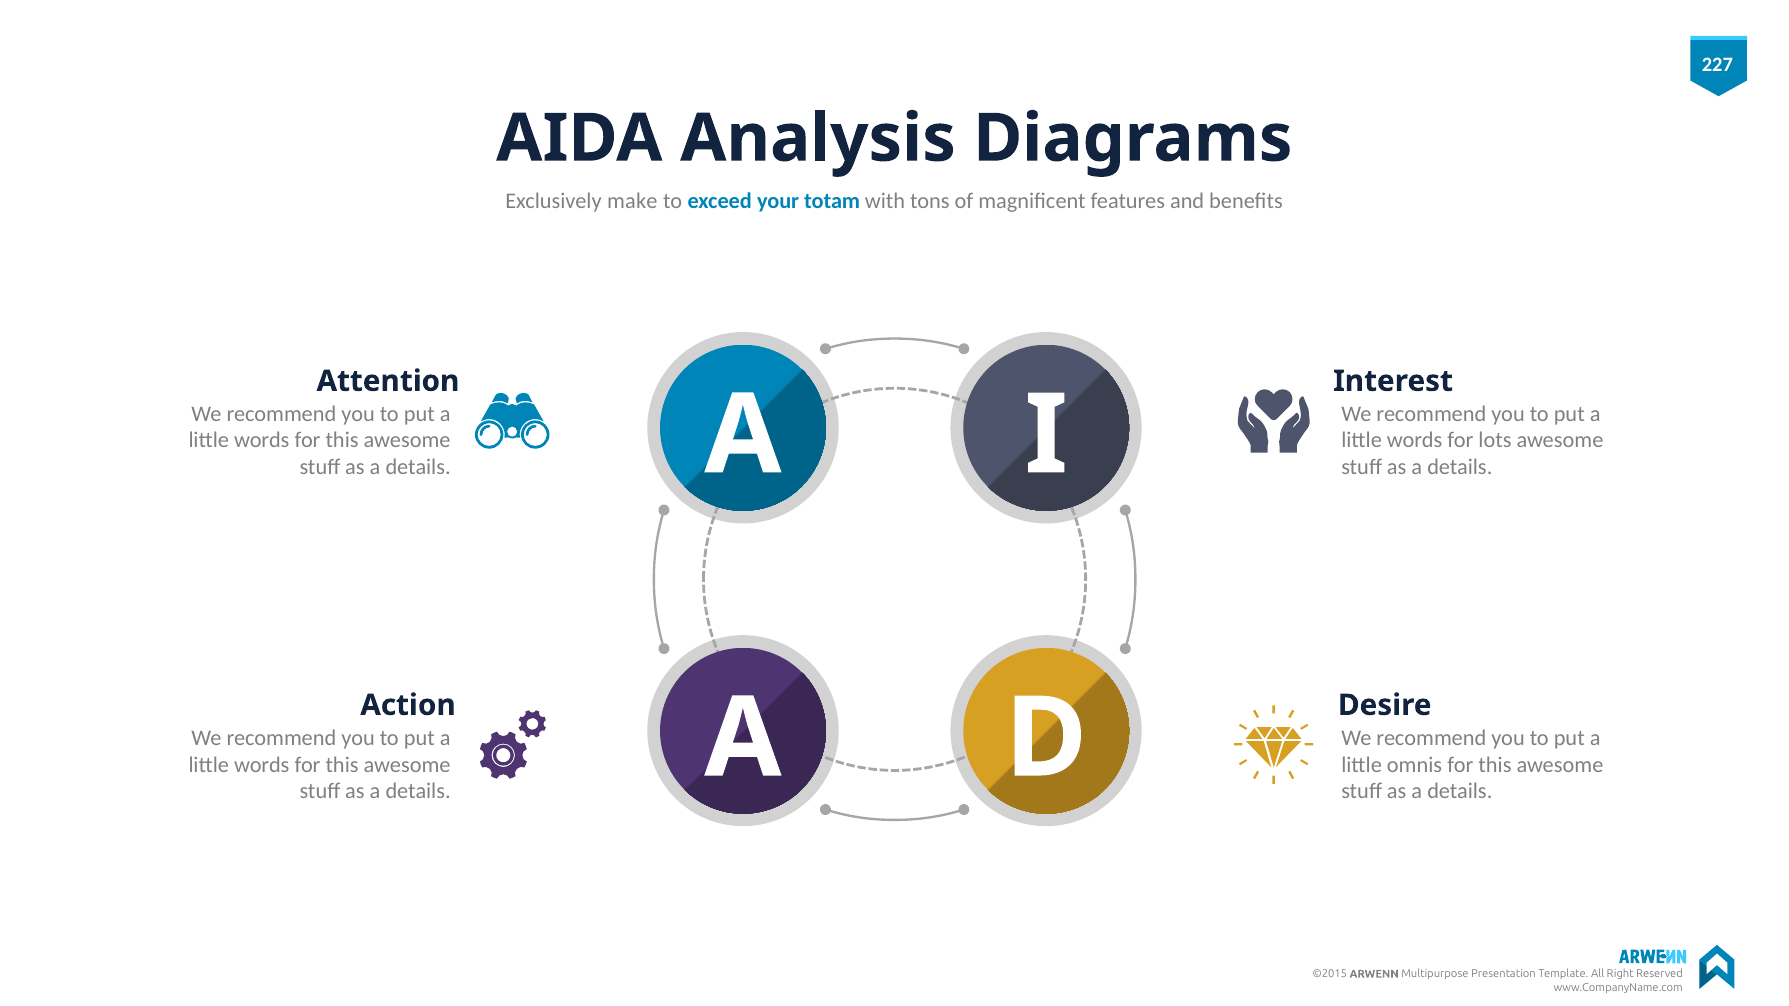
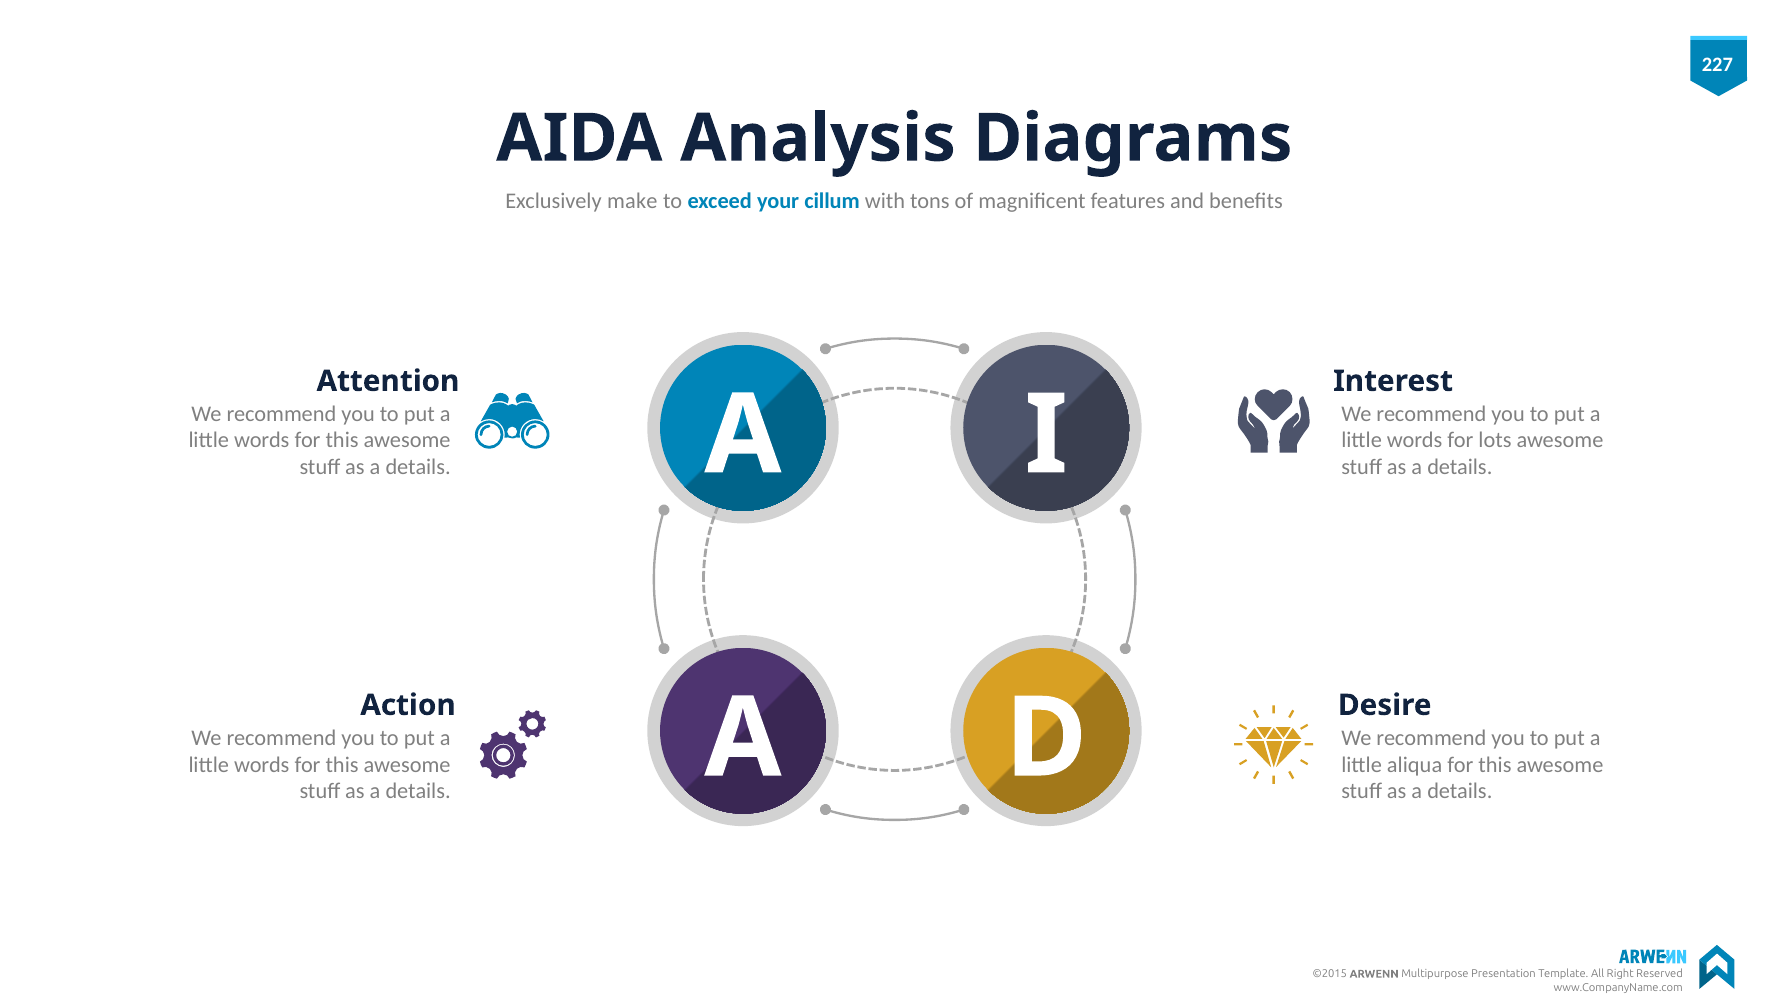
totam: totam -> cillum (832, 201)
omnis: omnis -> aliqua (1415, 765)
